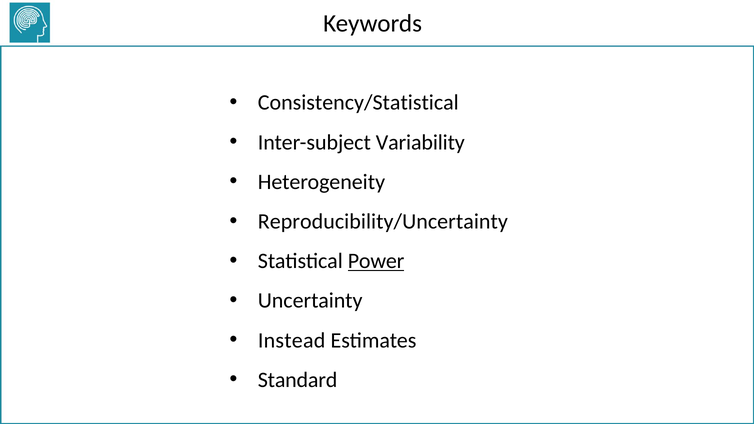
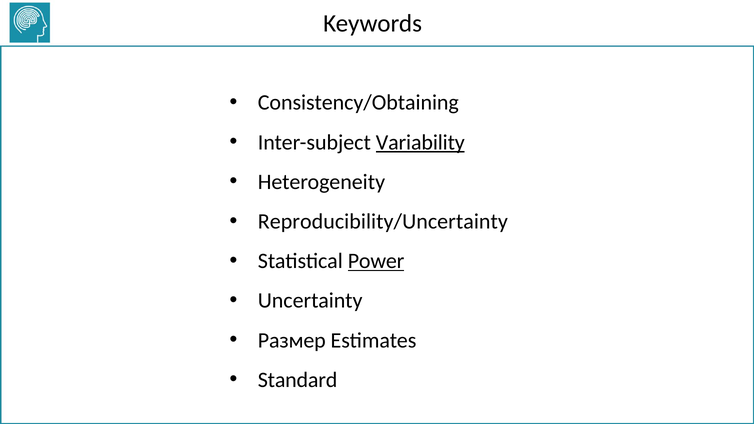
Consistency/Statistical: Consistency/Statistical -> Consistency/Obtaining (358, 103)
Variability underline: none -> present (420, 142)
Instead: Instead -> Размер (292, 340)
